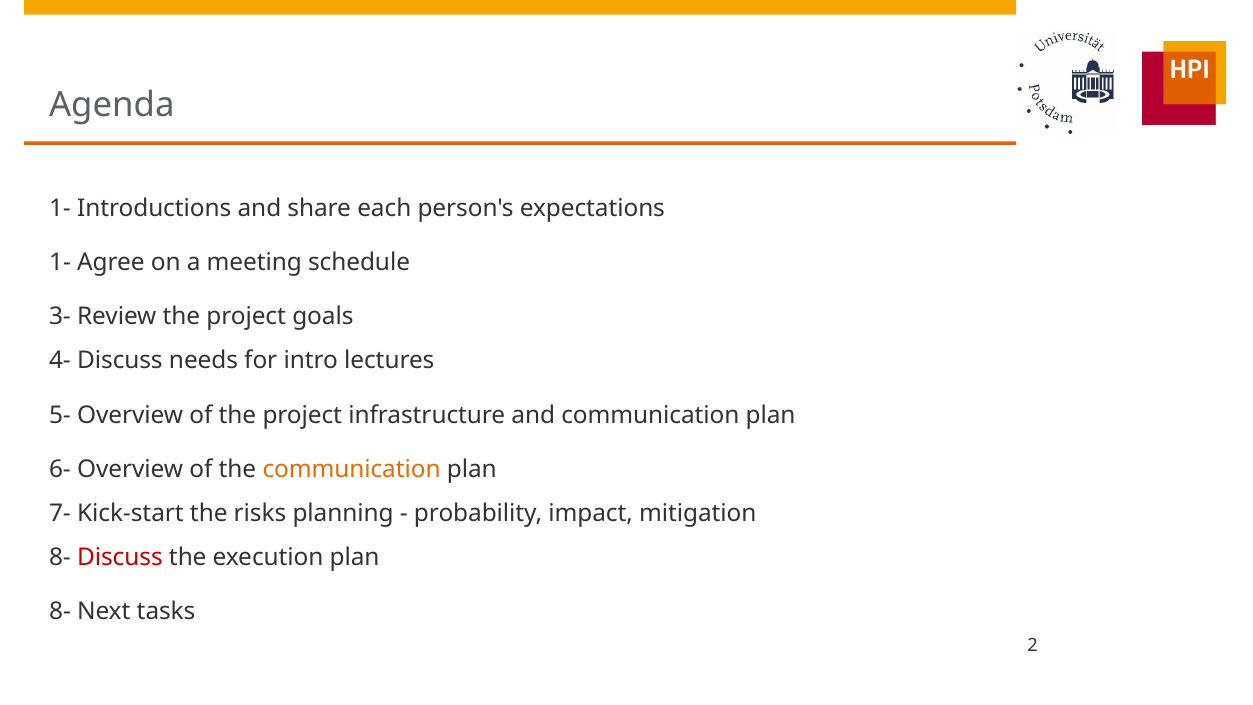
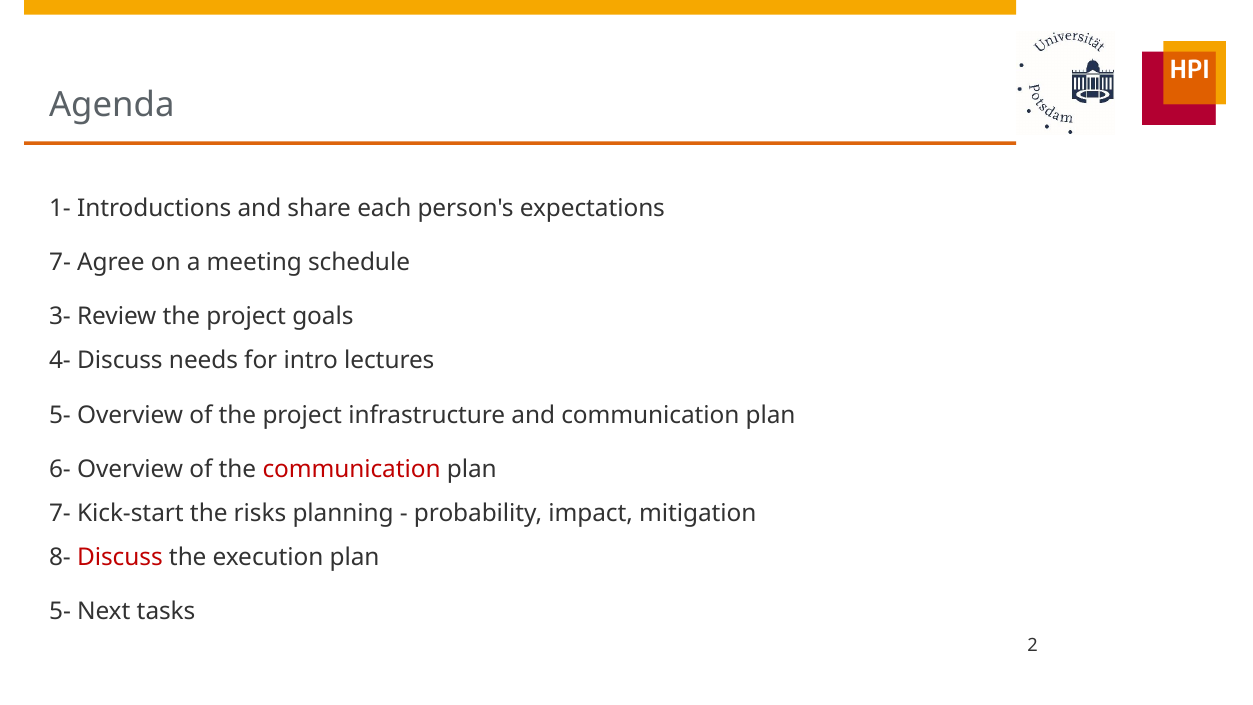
1-: 1- -> 7- (60, 262)
communication colour: orange -> red (352, 469)
8-: 8- -> 5- (60, 611)
